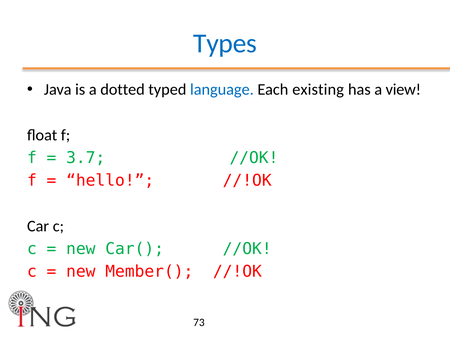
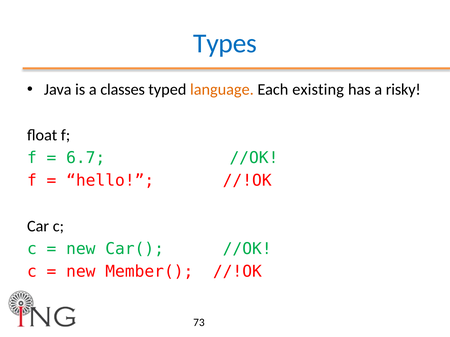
dotted: dotted -> classes (123, 90)
language colour: blue -> orange (222, 90)
view: view -> risky (403, 90)
3.7: 3.7 -> 6.7 (86, 158)
